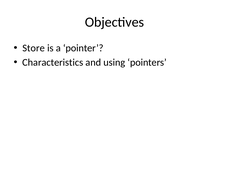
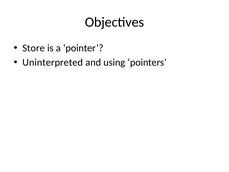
Characteristics: Characteristics -> Uninterpreted (53, 62)
